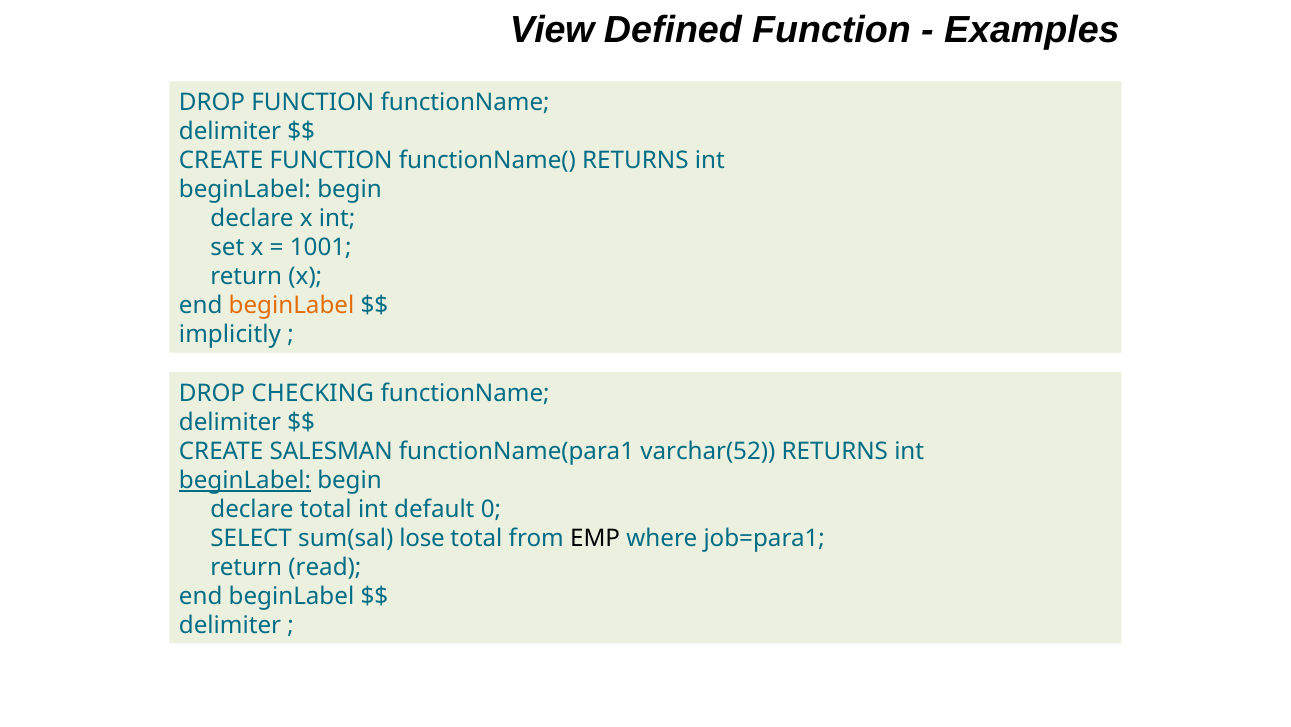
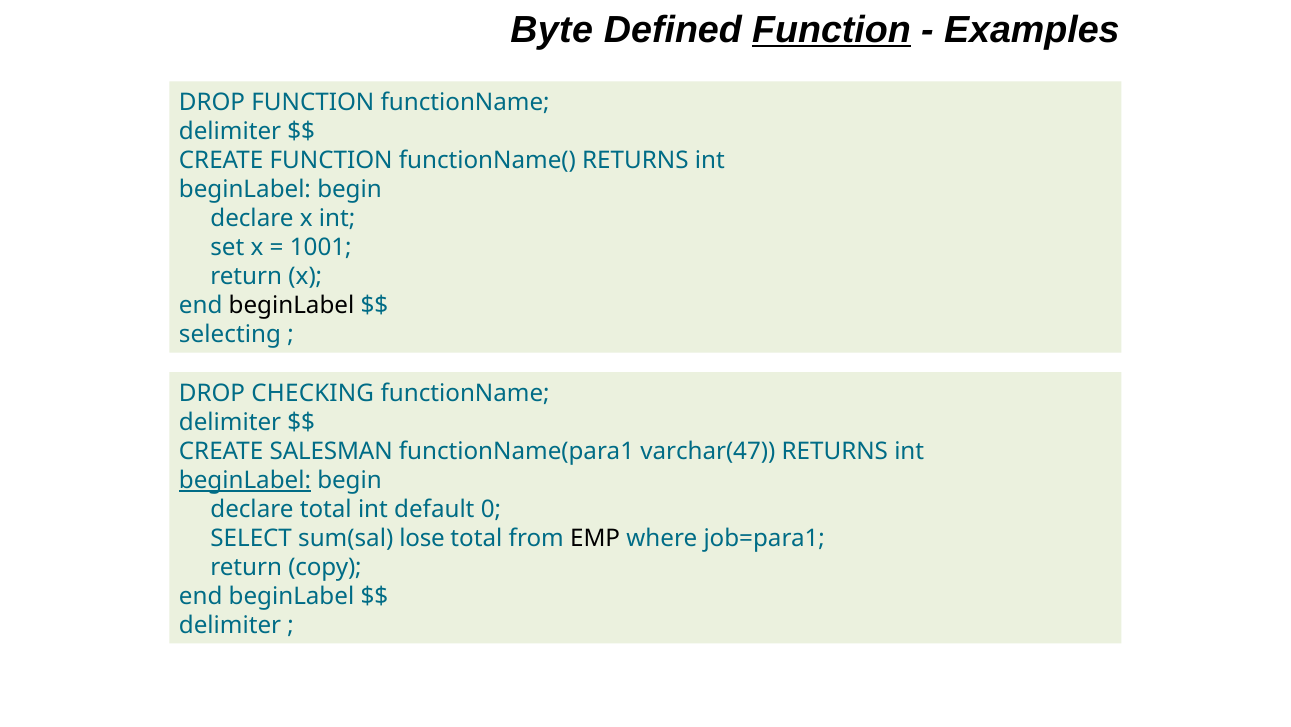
View: View -> Byte (552, 30)
Function underline: none -> present (831, 30)
beginLabel colour: orange -> black (291, 306)
implicitly: implicitly -> selecting (230, 335)
varchar(52: varchar(52 -> varchar(47 (708, 451)
read: read -> copy (325, 567)
